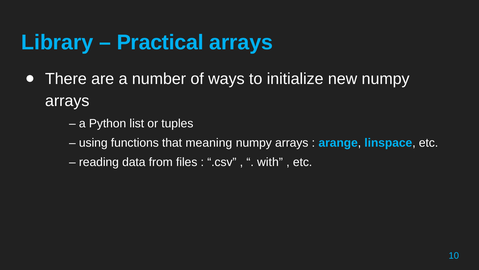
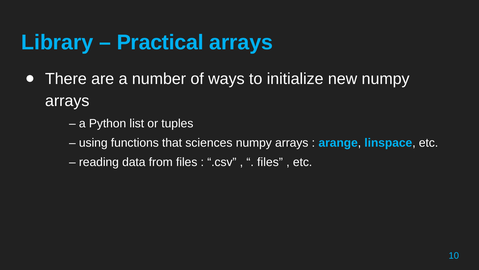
meaning: meaning -> sciences (209, 143)
with: with -> files (270, 162)
